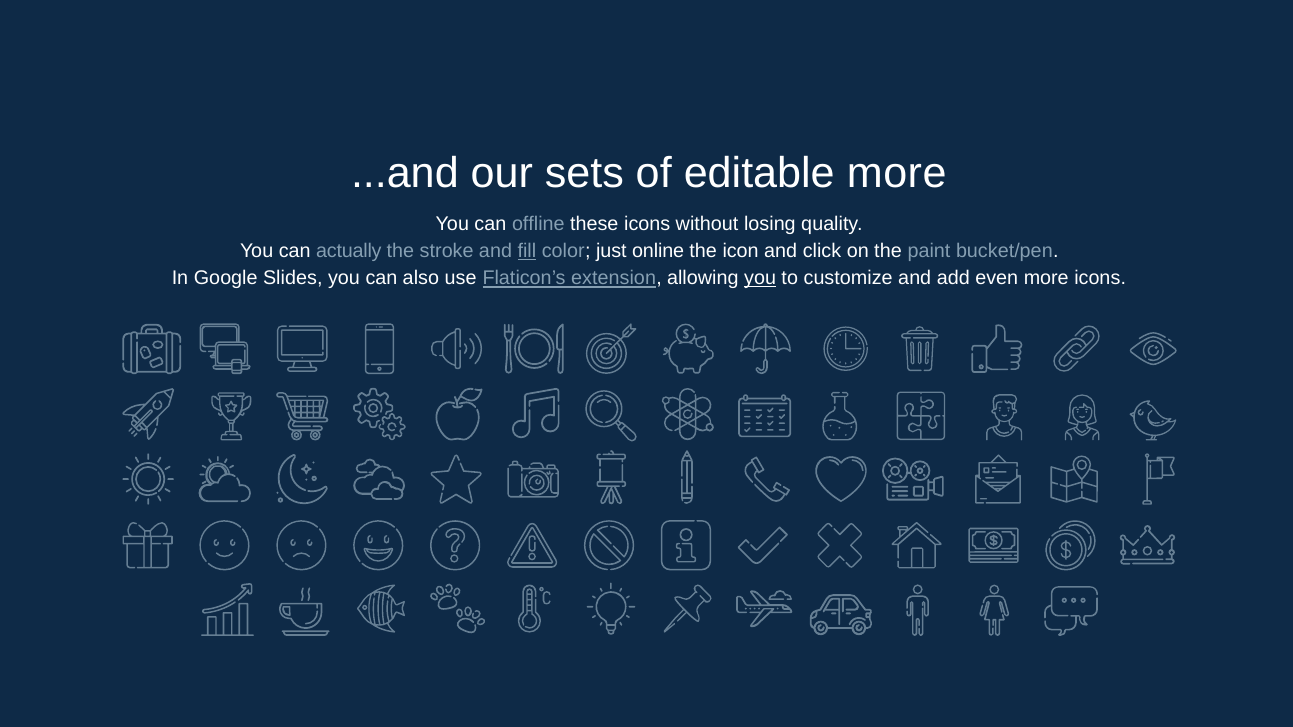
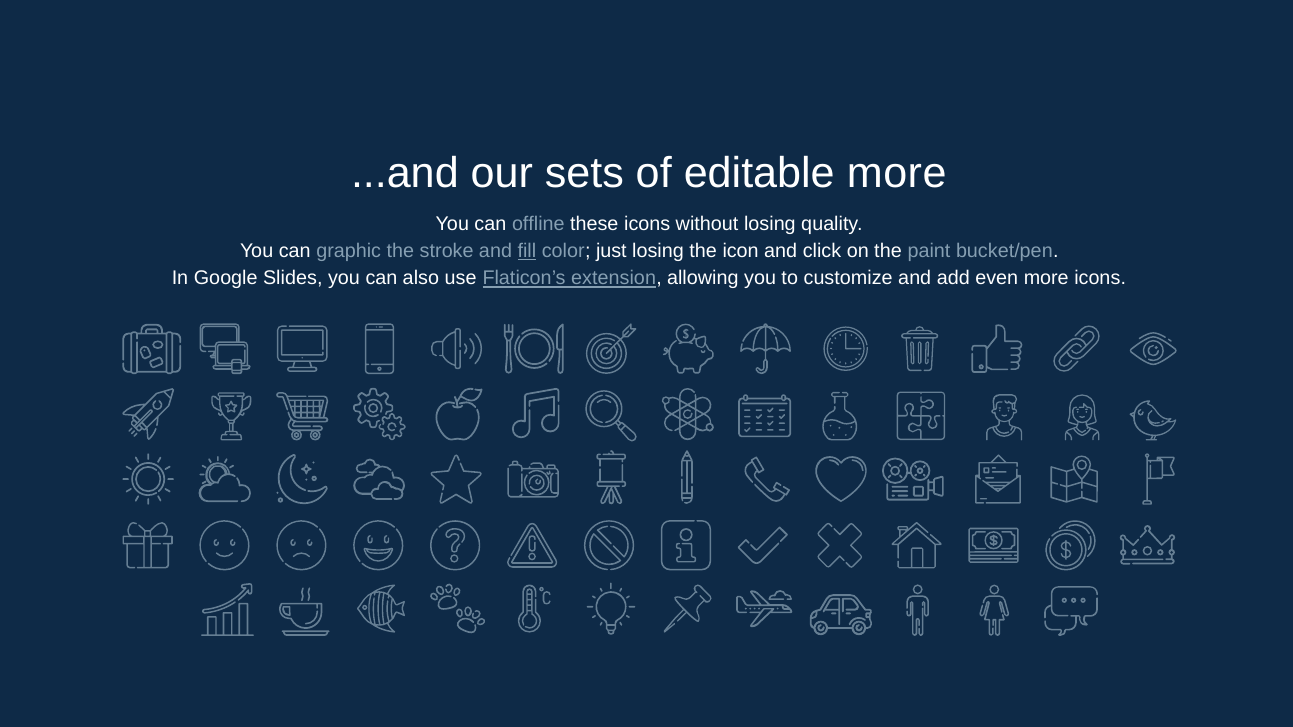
actually: actually -> graphic (349, 251)
just online: online -> losing (658, 251)
you underline: present -> none (760, 279)
